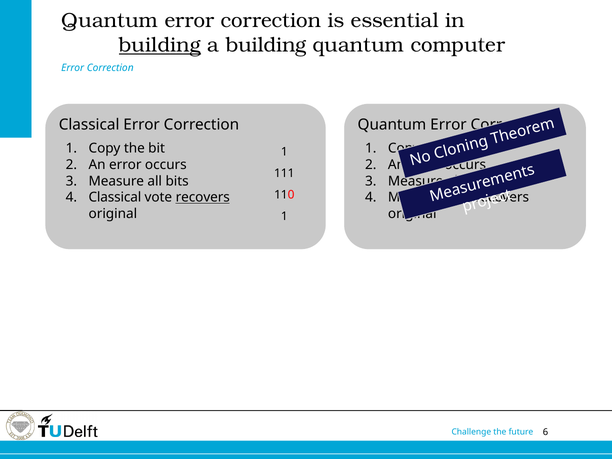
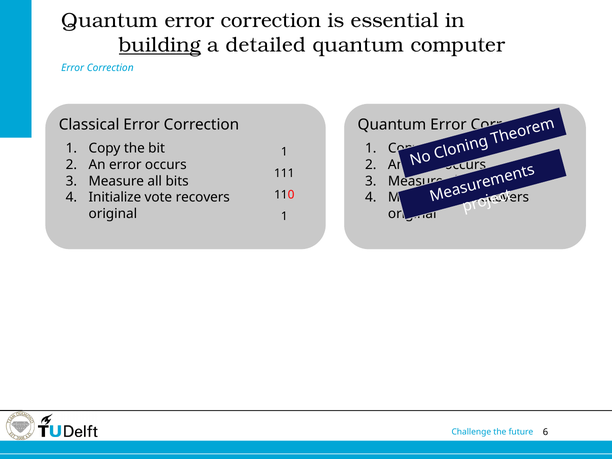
a building: building -> detailed (266, 45)
Classical: Classical -> Initialize (115, 197)
recovers underline: present -> none (203, 197)
